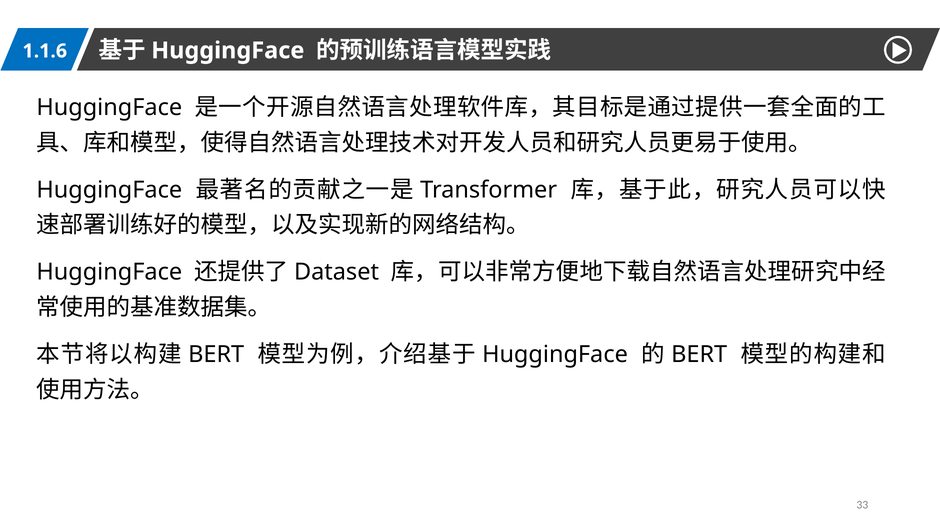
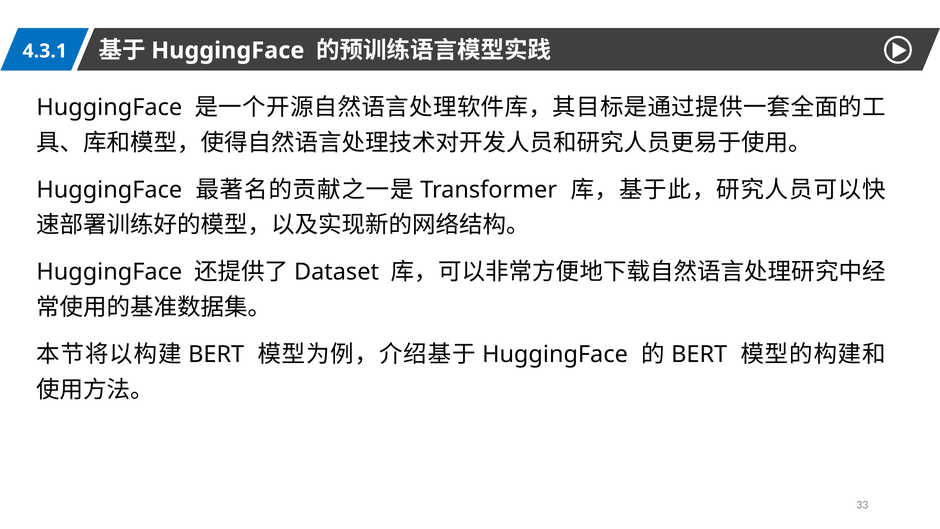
1.1.6: 1.1.6 -> 4.3.1 (45, 51)
